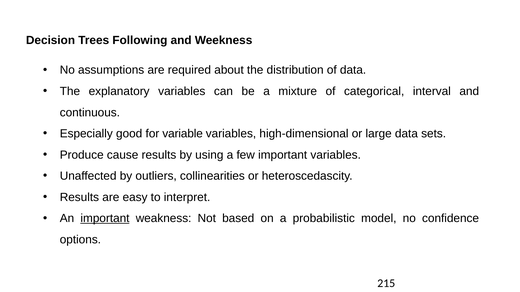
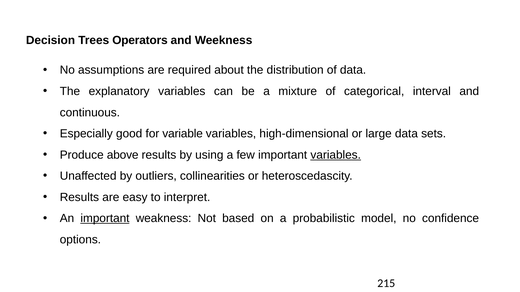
Following: Following -> Operators (140, 40)
cause: cause -> above (123, 155)
variables underline: none -> present (336, 155)
